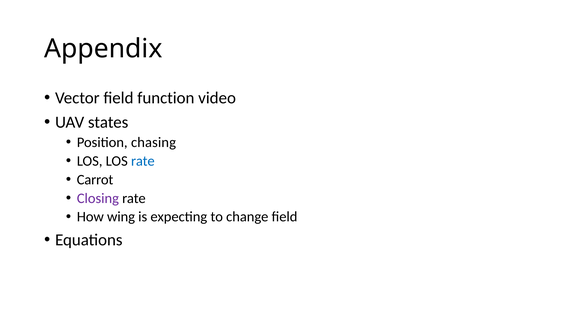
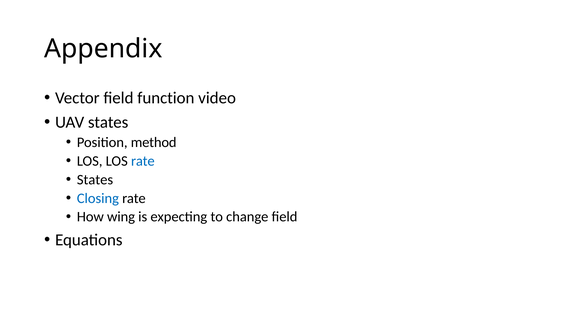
chasing: chasing -> method (154, 142)
Carrot: Carrot -> States (95, 180)
Closing colour: purple -> blue (98, 198)
